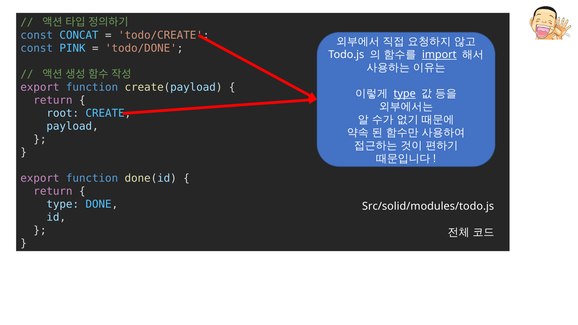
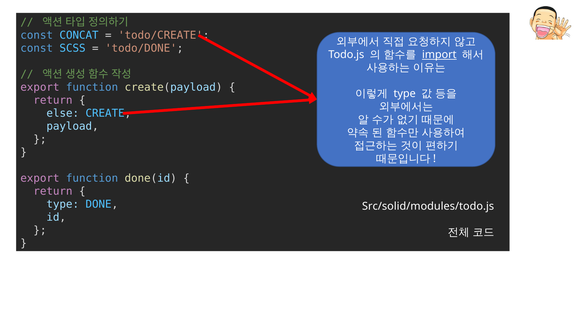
PINK: PINK -> SCSS (73, 48)
type underline: present -> none (405, 94)
root: root -> else (63, 113)
